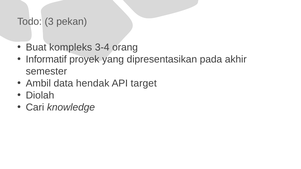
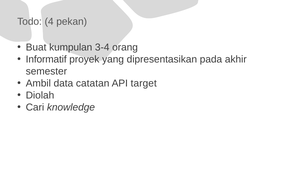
3: 3 -> 4 (49, 22)
kompleks: kompleks -> kumpulan (71, 47)
hendak: hendak -> catatan (93, 84)
